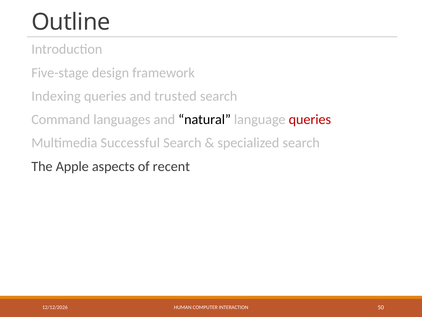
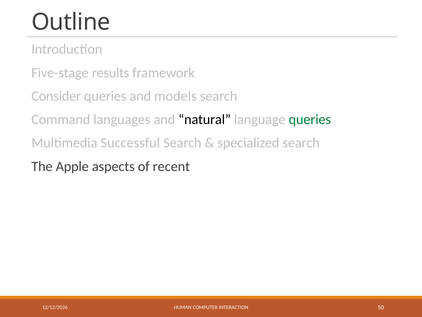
design: design -> results (111, 73)
Indexing: Indexing -> Consider (56, 96)
trusted: trusted -> models (175, 96)
queries colour: red -> green (310, 119)
